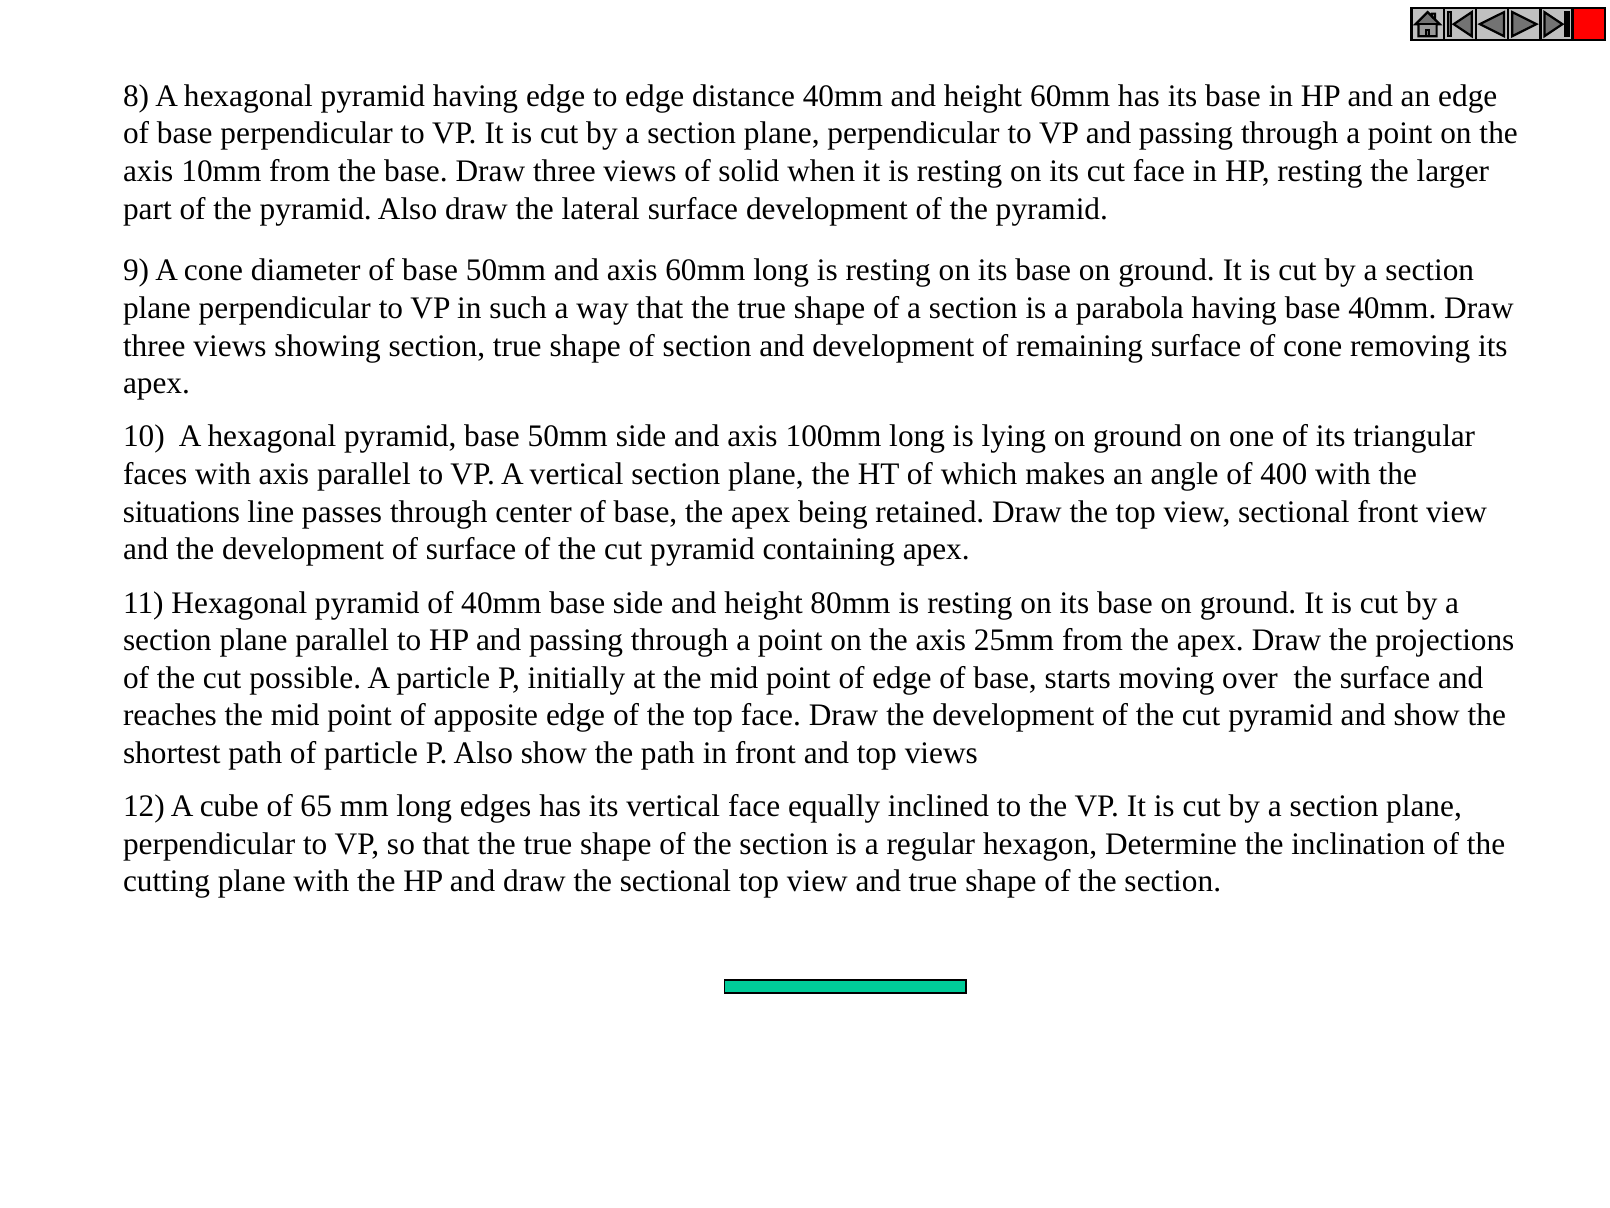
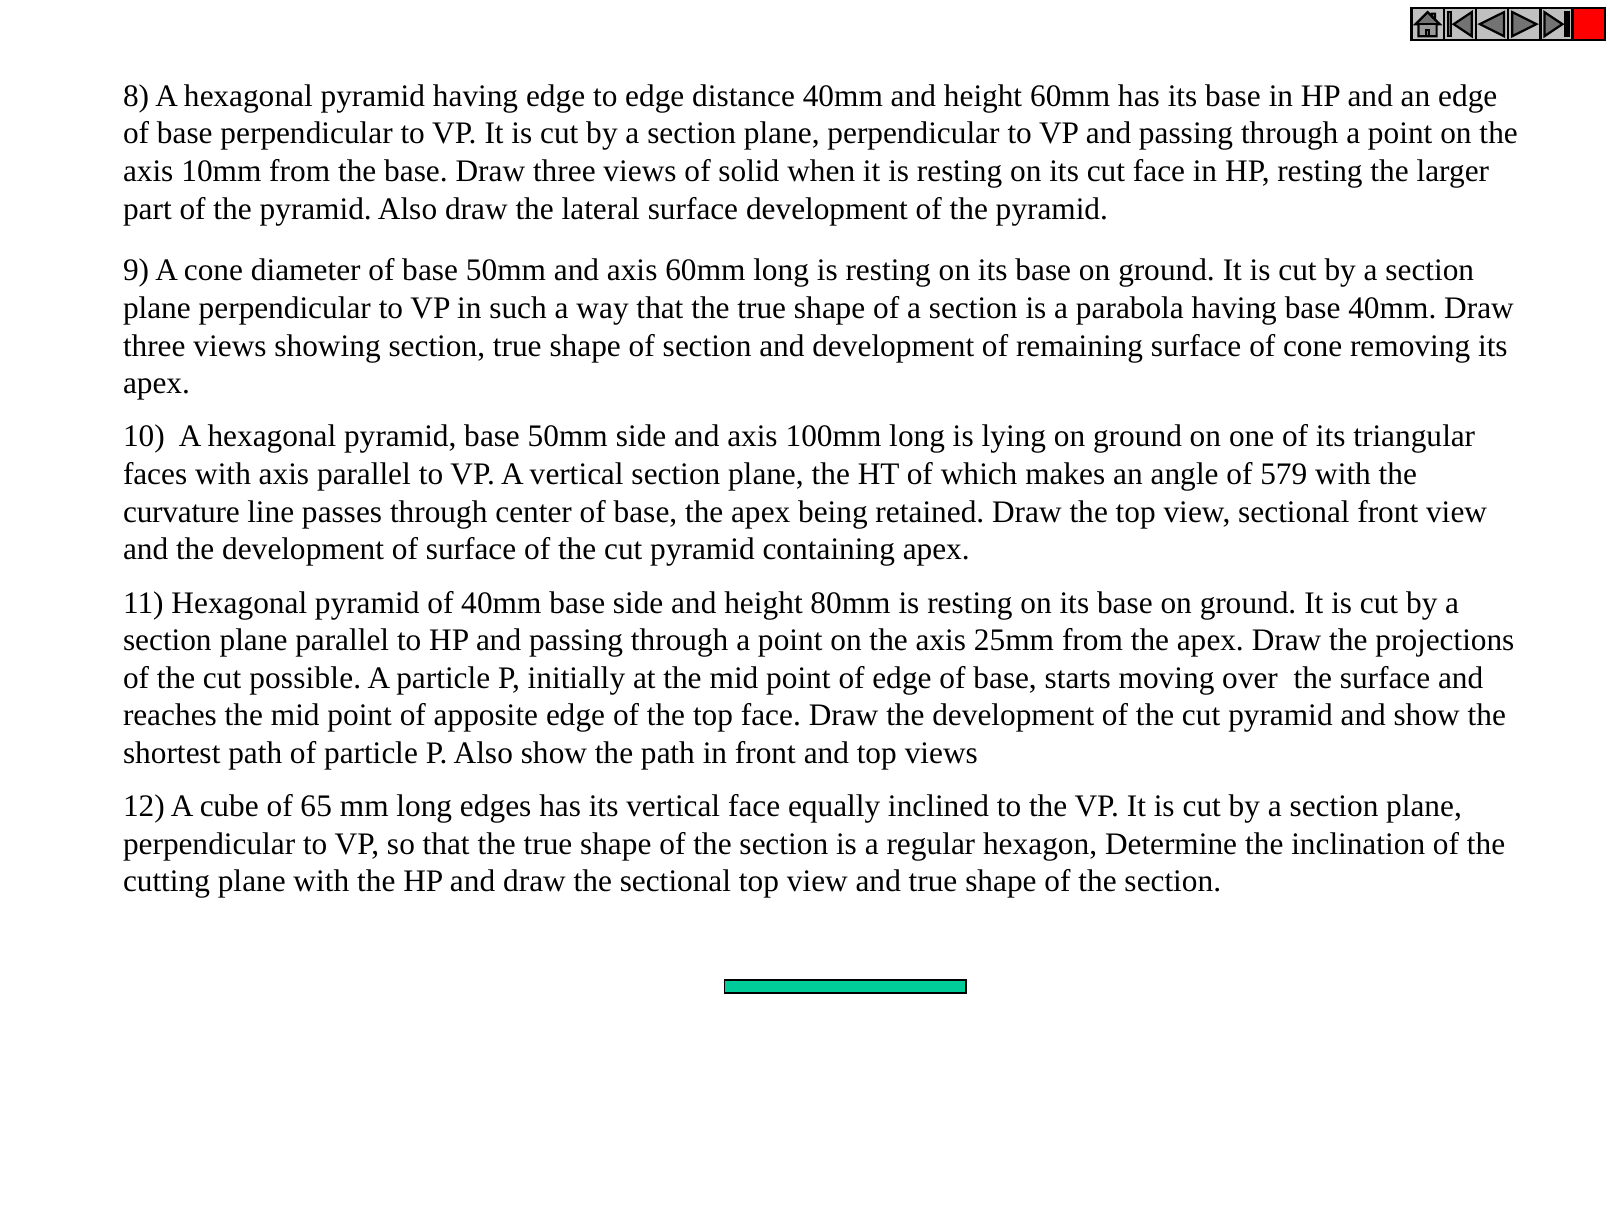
400: 400 -> 579 (1284, 474)
situations: situations -> curvature (181, 512)
